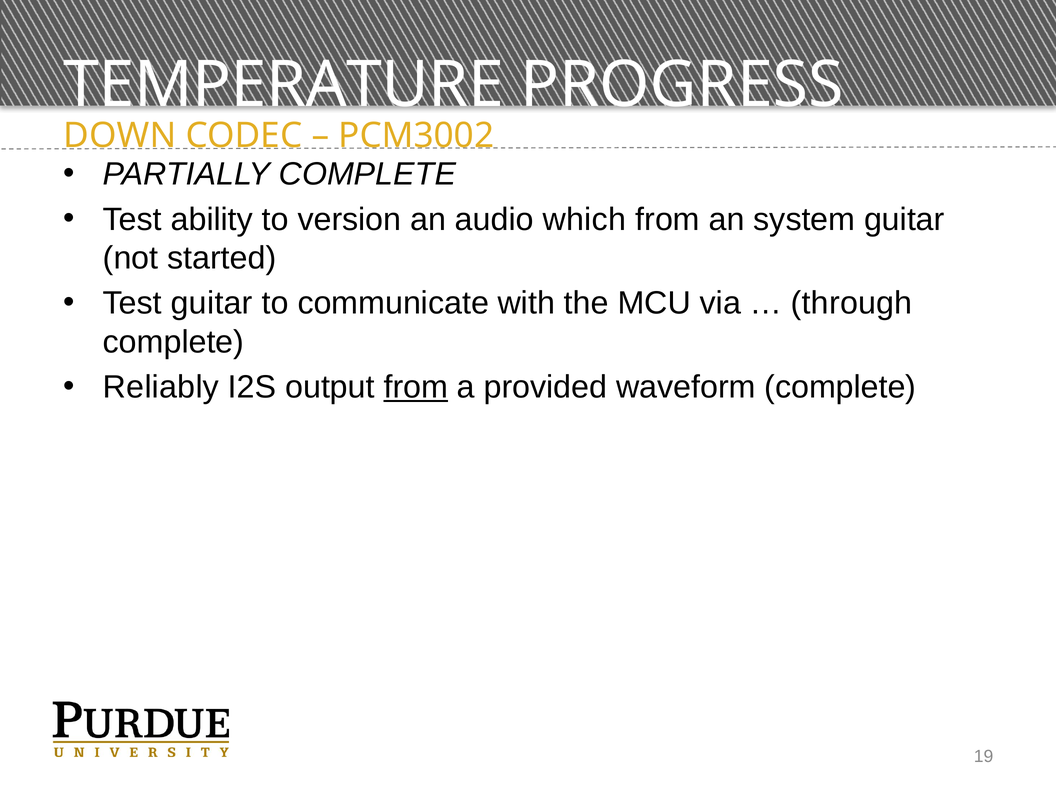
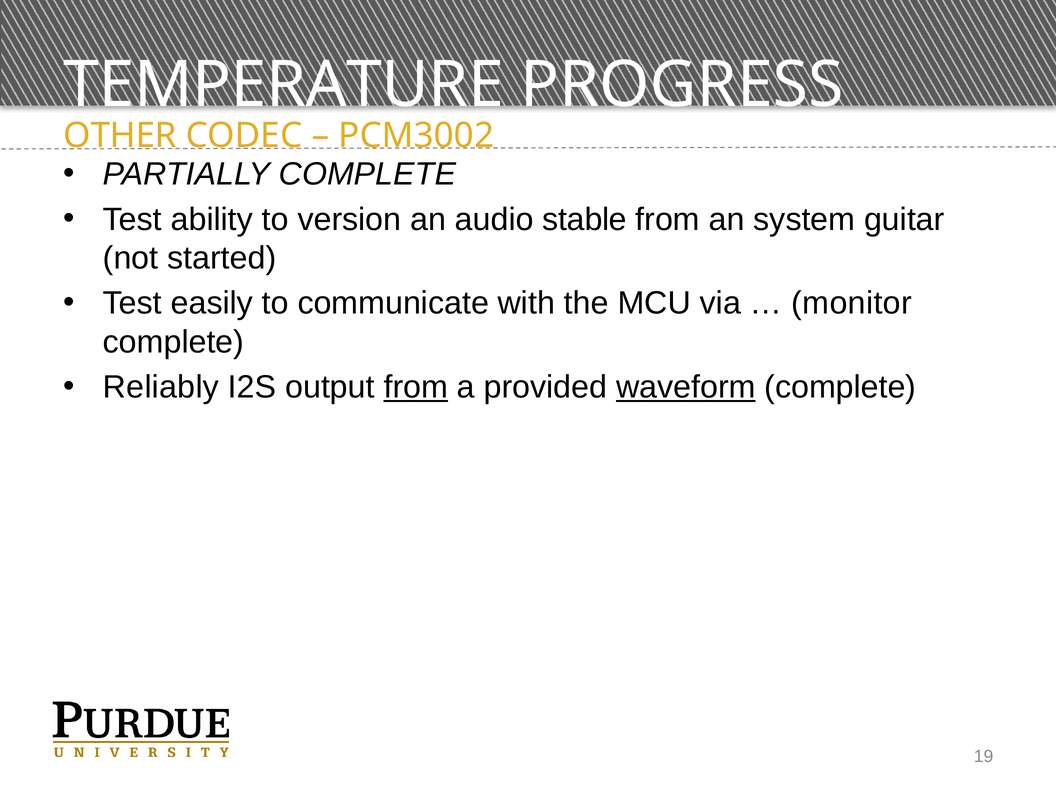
DOWN: DOWN -> OTHER (120, 136)
which: which -> stable (585, 219)
Test guitar: guitar -> easily (212, 303)
through: through -> monitor (852, 303)
waveform underline: none -> present (686, 387)
